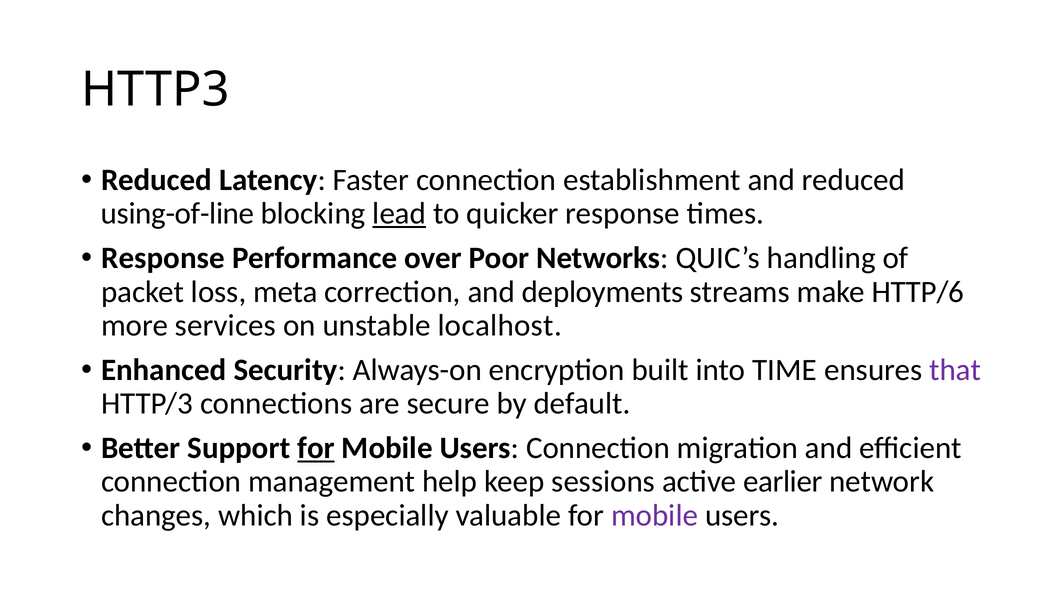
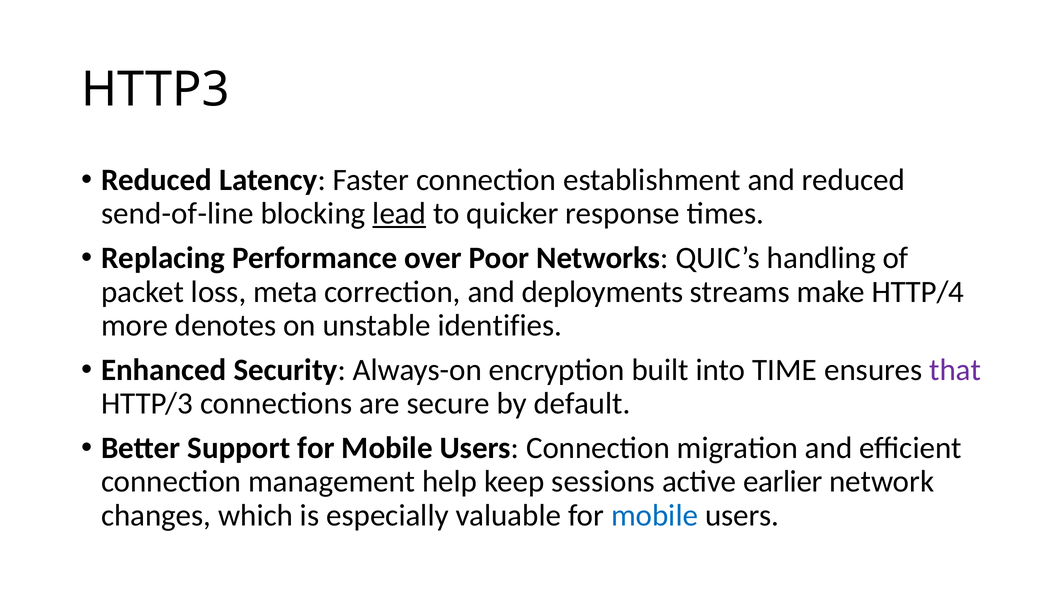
using-of-line: using-of-line -> send-of-line (177, 213)
Response: Response -> Replacing (163, 258)
HTTP/6: HTTP/6 -> HTTP/4 (918, 292)
services: services -> denotes (226, 325)
localhost: localhost -> identifies (500, 325)
for underline: present -> none (316, 448)
mobile colour: purple -> blue (655, 515)
